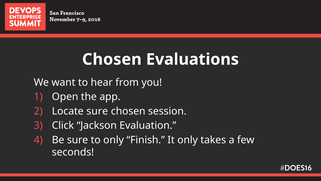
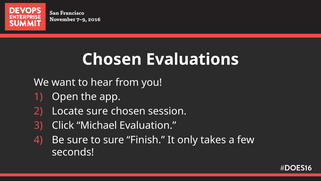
Jackson: Jackson -> Michael (97, 125)
to only: only -> sure (114, 140)
